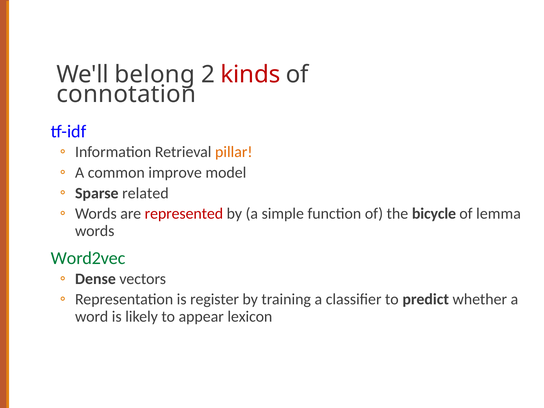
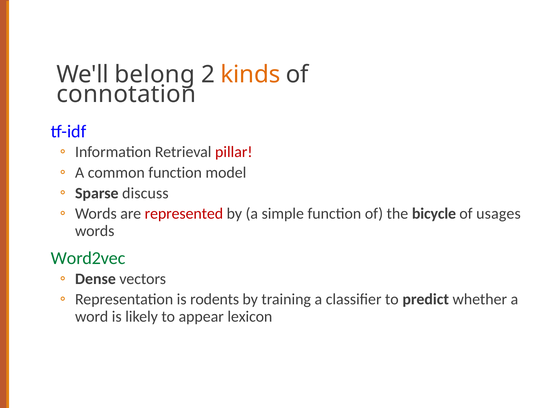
kinds colour: red -> orange (250, 74)
pillar colour: orange -> red (234, 152)
common improve: improve -> function (175, 173)
related: related -> discuss (145, 193)
lemma: lemma -> usages (498, 214)
register: register -> rodents (215, 299)
